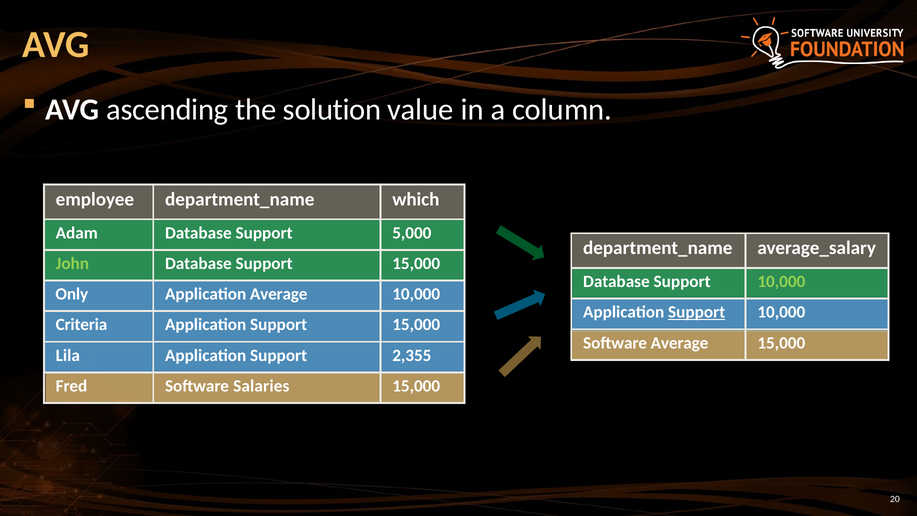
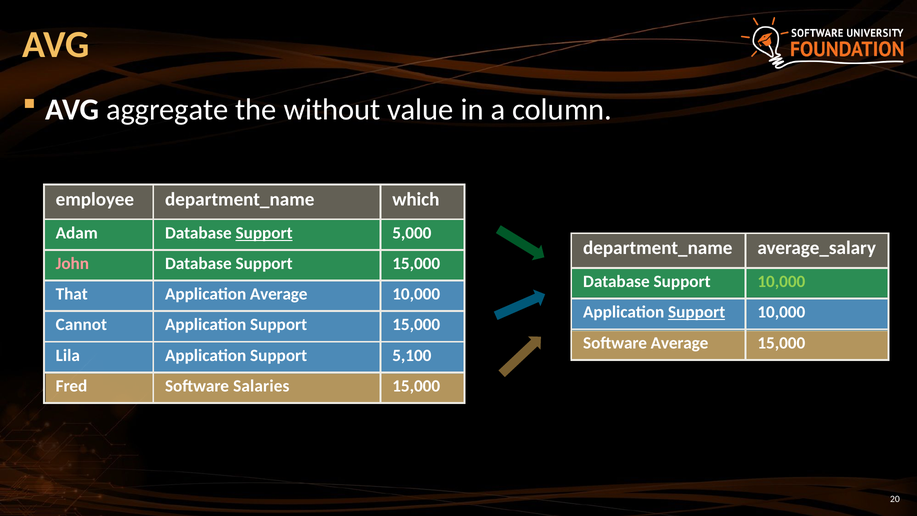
ascending: ascending -> aggregate (167, 110)
solution: solution -> without (332, 110)
Support underline: none -> present (264, 233)
John colour: light green -> pink (72, 264)
Only: Only -> That (72, 294)
Criteria: Criteria -> Cannot (81, 325)
2,355: 2,355 -> 5,100 (412, 355)
